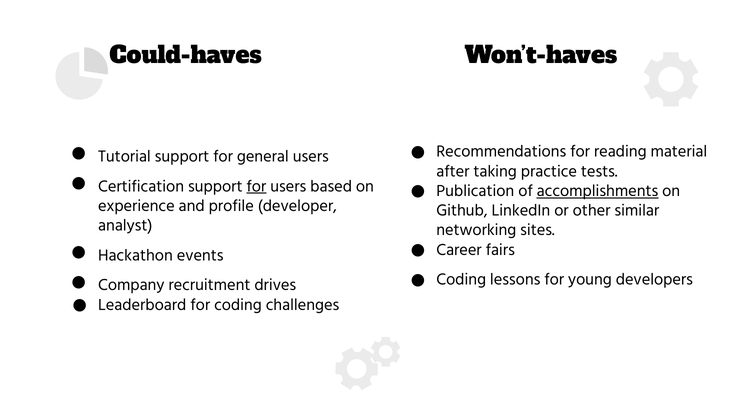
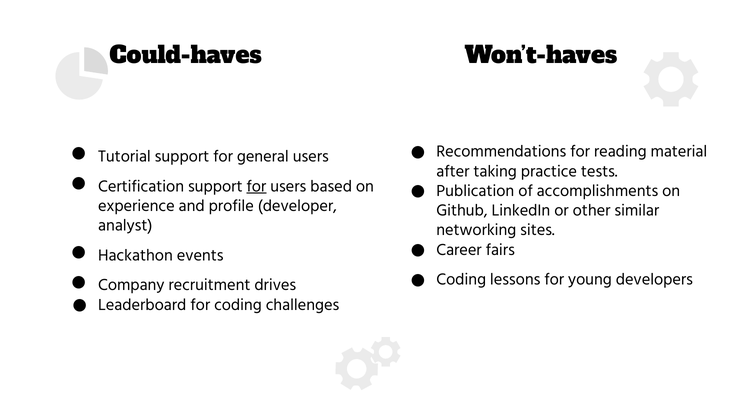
accomplishments underline: present -> none (598, 191)
